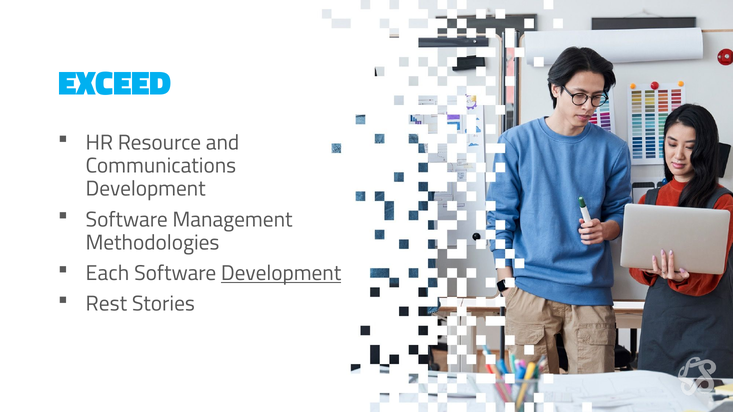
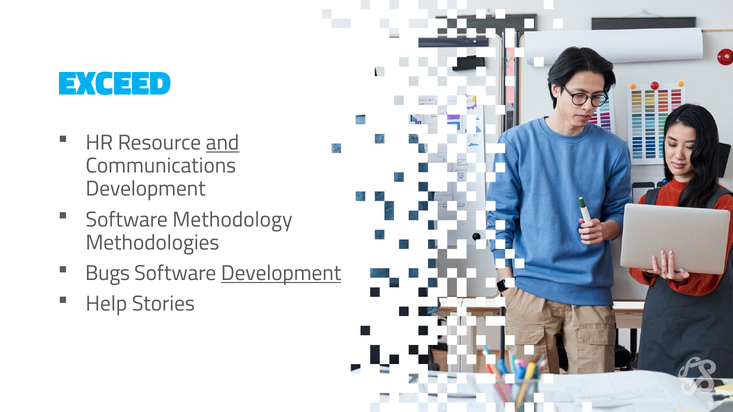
and underline: none -> present (223, 143)
Management: Management -> Methodology (232, 220)
Each: Each -> Bugs (108, 273)
Rest: Rest -> Help (106, 304)
